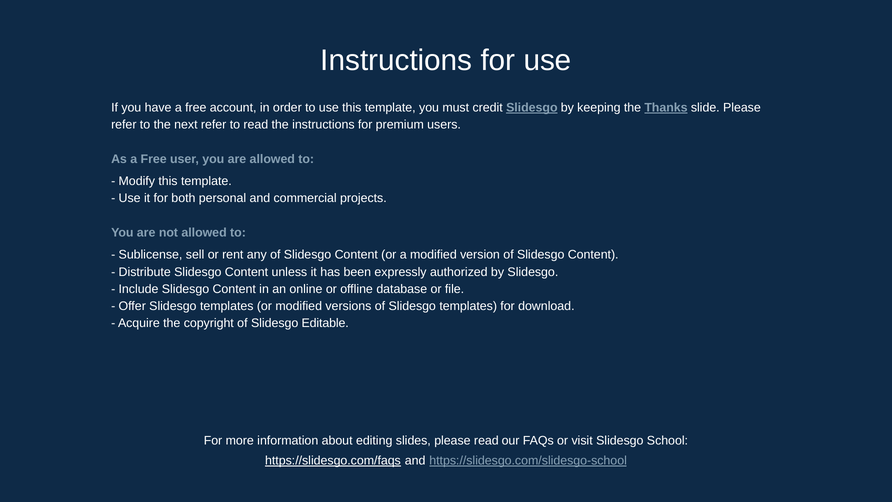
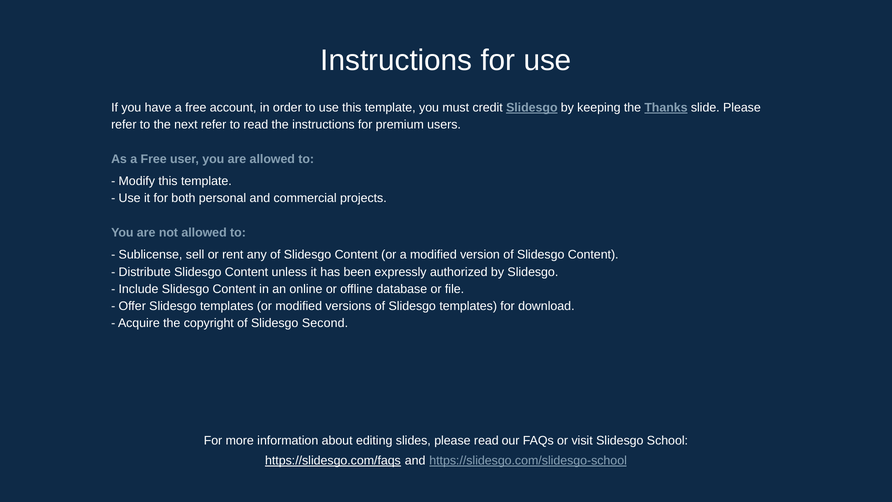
Editable: Editable -> Second (325, 323)
